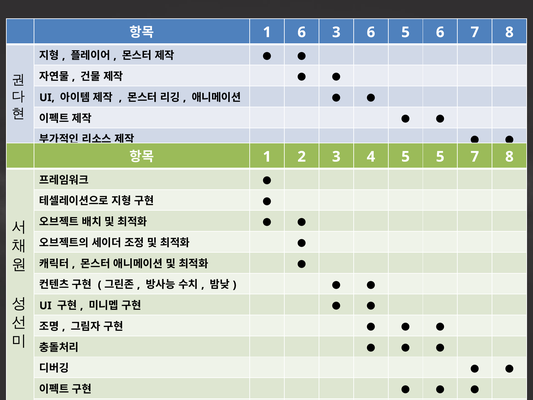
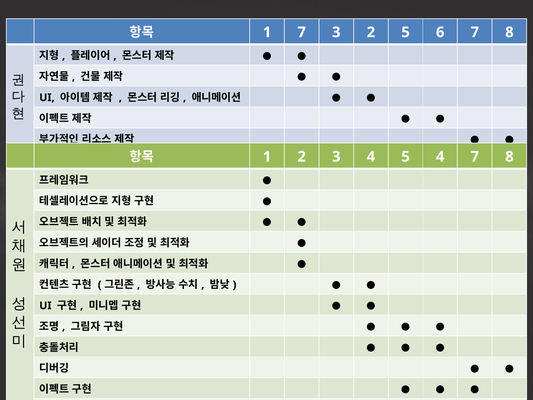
1 6: 6 -> 7 (302, 32)
3 6: 6 -> 2 (371, 32)
5 5: 5 -> 4 (440, 157)
